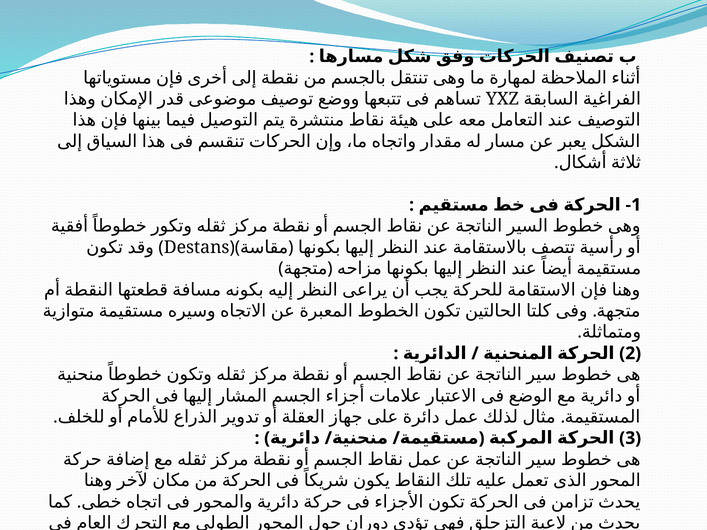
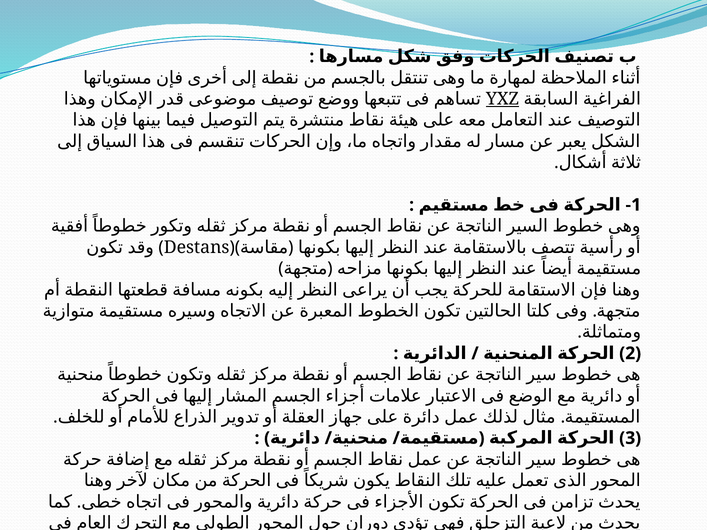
YXZ underline: none -> present (502, 99)
